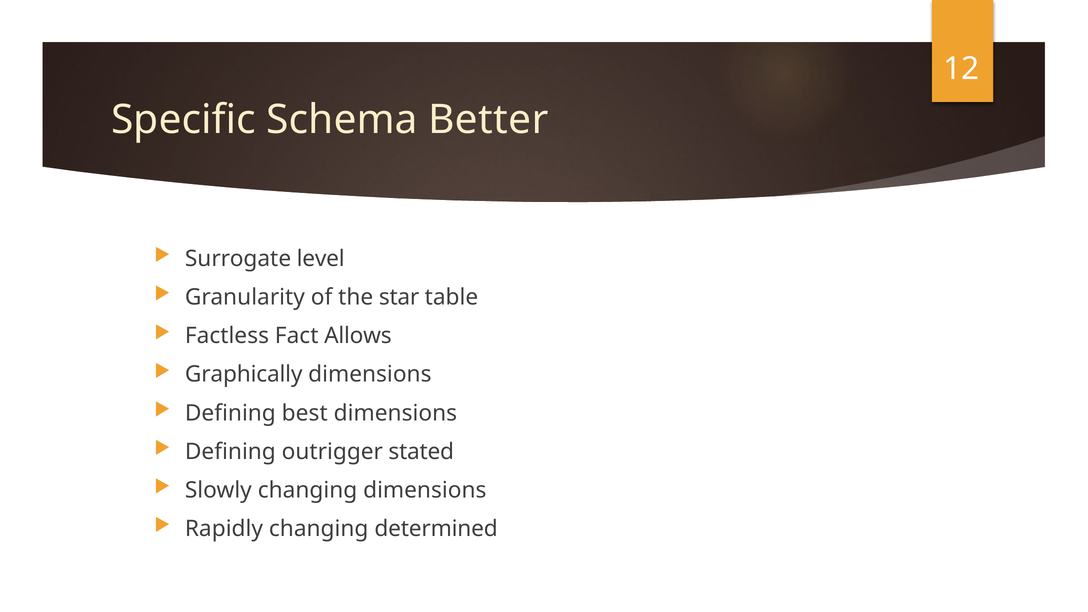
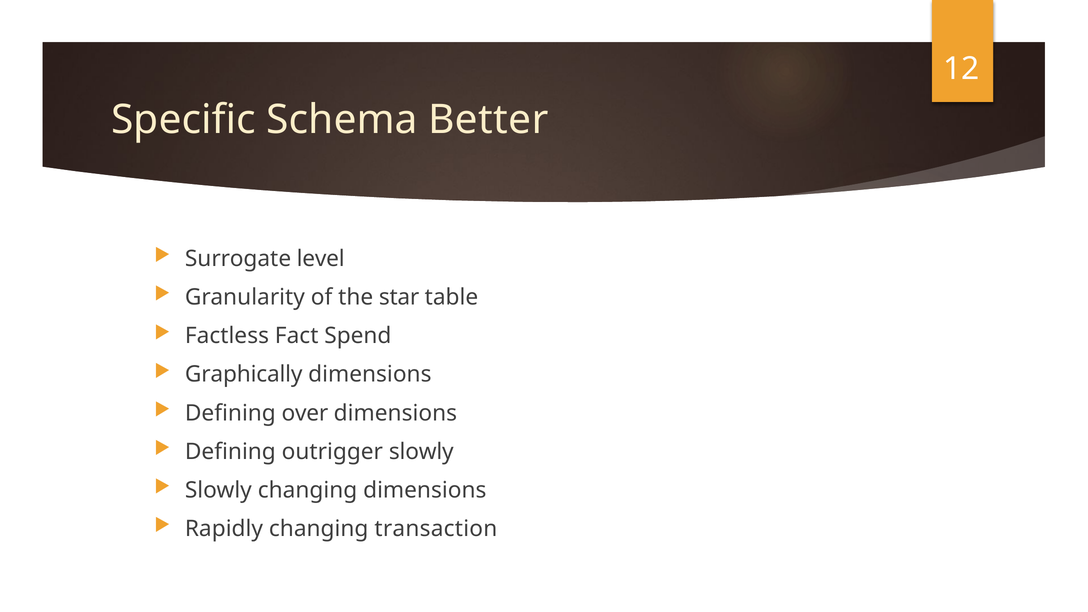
Allows: Allows -> Spend (358, 336)
best: best -> over (305, 413)
outrigger stated: stated -> slowly (421, 452)
determined: determined -> transaction (436, 529)
